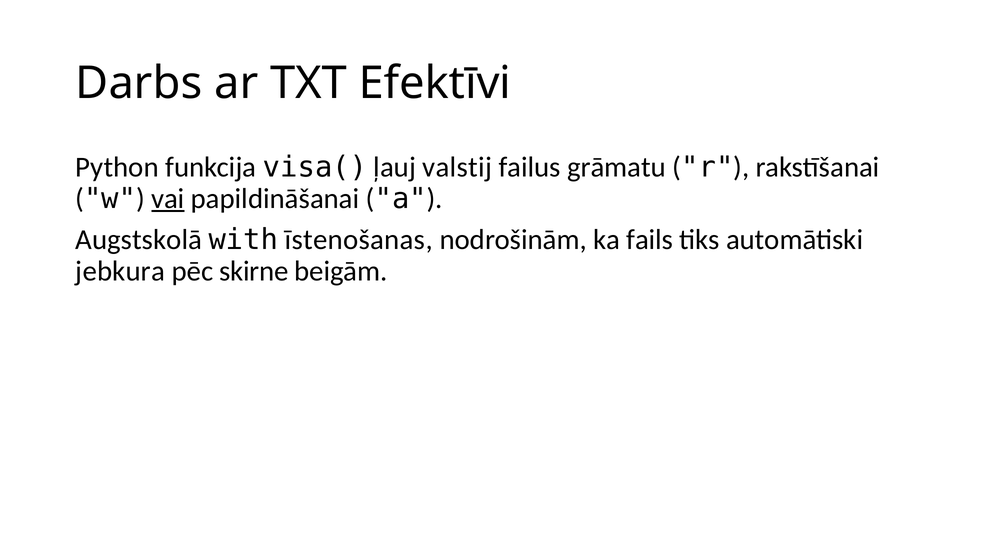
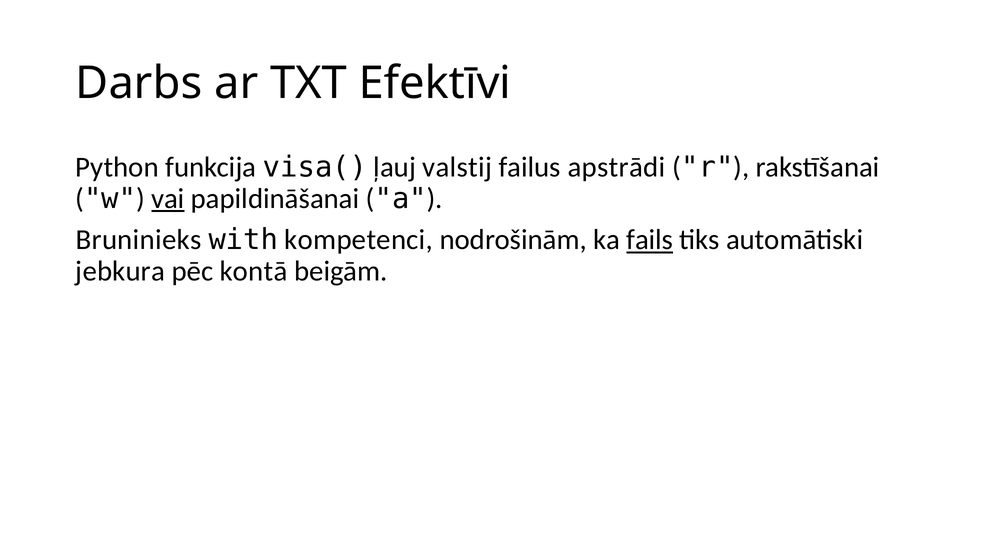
grāmatu: grāmatu -> apstrādi (616, 167)
Augstskolā: Augstskolā -> Bruninieks (139, 240)
īstenošanas: īstenošanas -> kompetenci (359, 240)
fails underline: none -> present (650, 240)
skirne: skirne -> kontā (254, 271)
